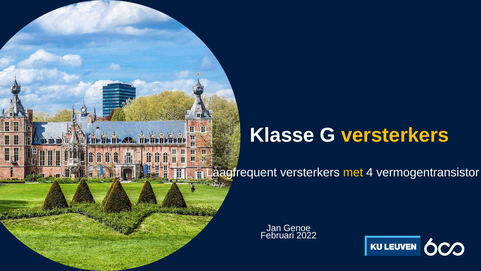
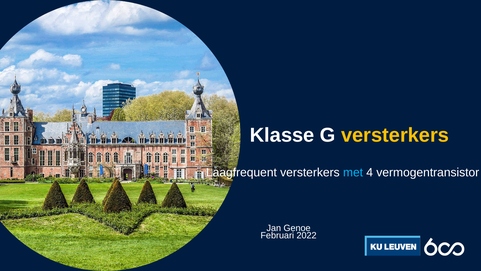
met colour: yellow -> light blue (353, 172)
